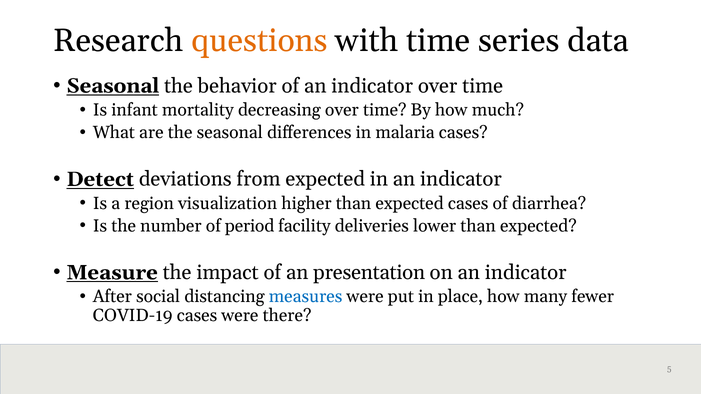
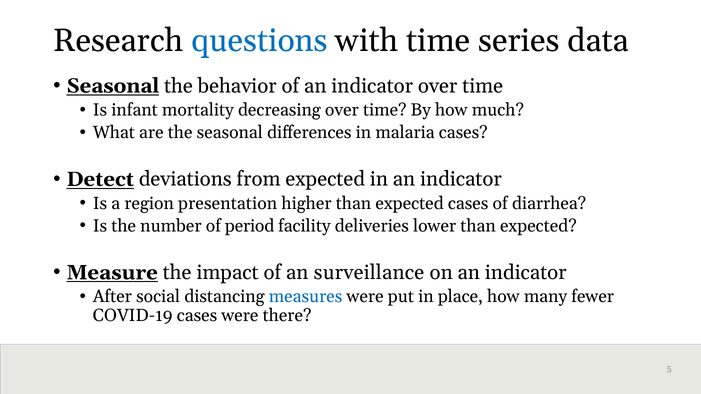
questions colour: orange -> blue (259, 41)
visualization: visualization -> presentation (228, 203)
presentation: presentation -> surveillance (369, 273)
